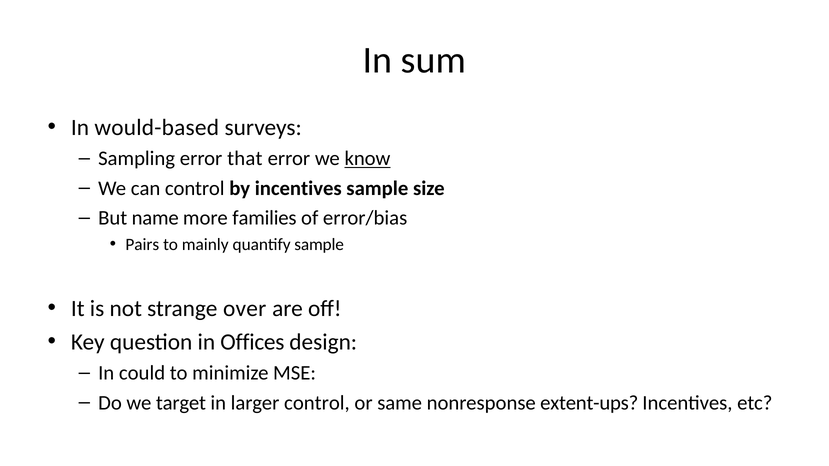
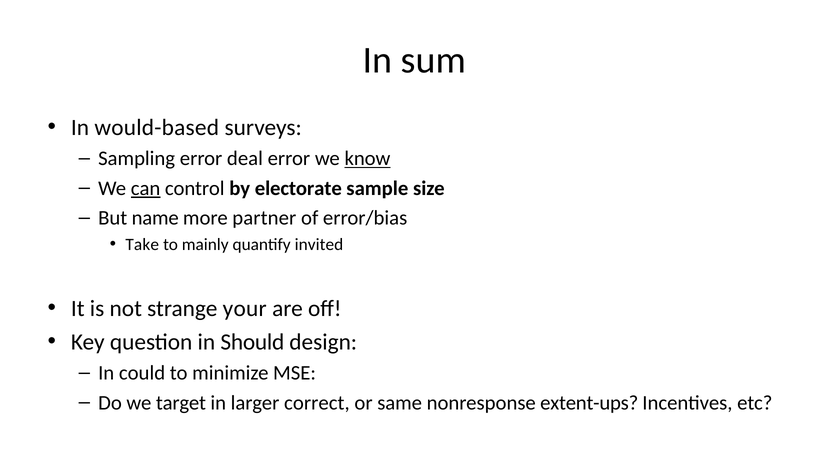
that: that -> deal (245, 159)
can underline: none -> present (146, 188)
by incentives: incentives -> electorate (298, 188)
families: families -> partner (264, 218)
Pairs: Pairs -> Take (142, 245)
quantify sample: sample -> invited (319, 245)
over: over -> your (245, 309)
Offices: Offices -> Should (252, 342)
larger control: control -> correct (317, 403)
